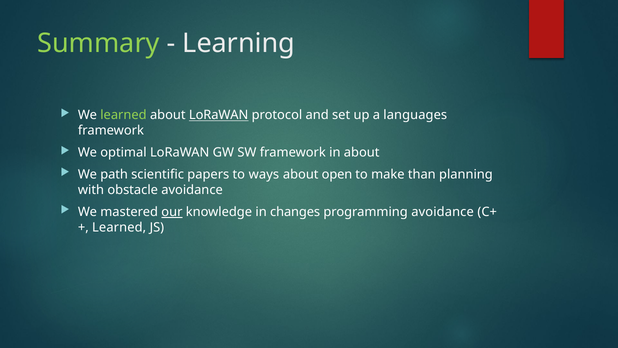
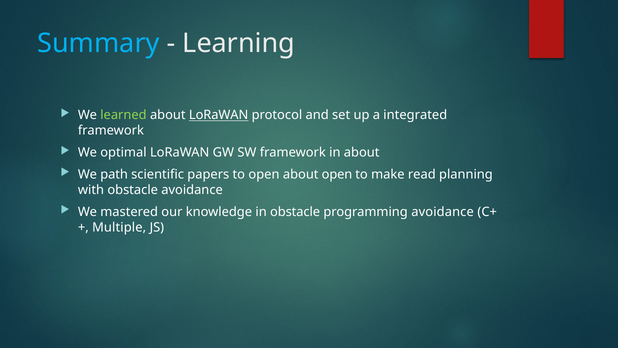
Summary colour: light green -> light blue (98, 43)
languages: languages -> integrated (415, 115)
to ways: ways -> open (264, 174)
than: than -> read (422, 174)
our underline: present -> none (172, 212)
in changes: changes -> obstacle (295, 212)
Learned: Learned -> Multiple (119, 227)
